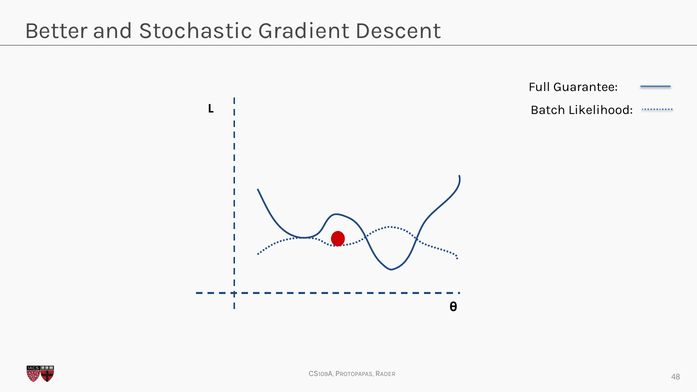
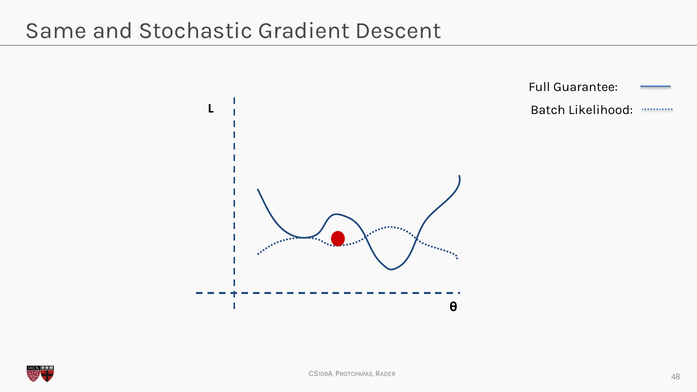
Better: Better -> Same (56, 31)
